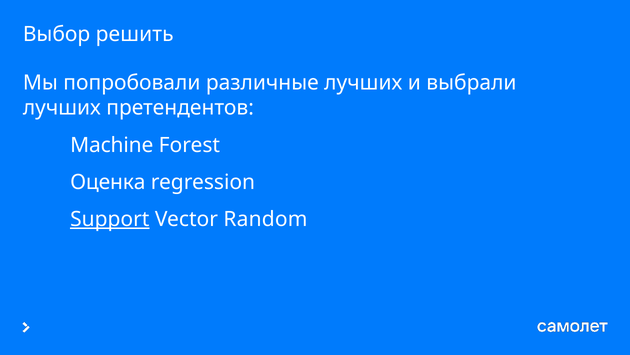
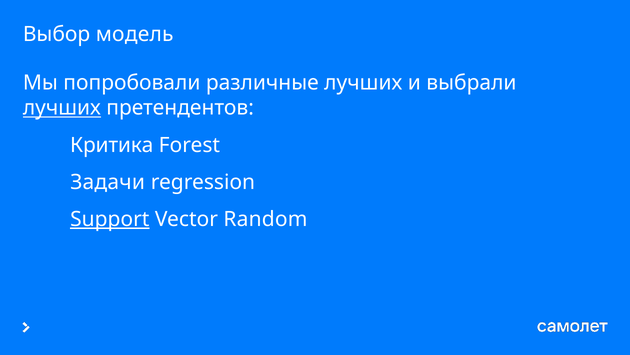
решить: решить -> модель (135, 34)
лучших underline: none -> present (62, 108)
Machine: Machine -> Критика (112, 145)
Оценка: Оценка -> Задачи (108, 182)
